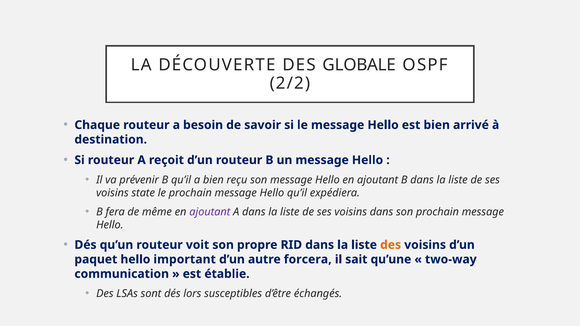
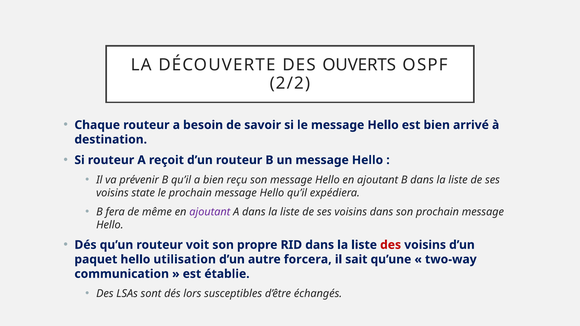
GLOBALE: GLOBALE -> OUVERTS (359, 65)
des colour: orange -> red (391, 245)
important: important -> utilisation (185, 260)
